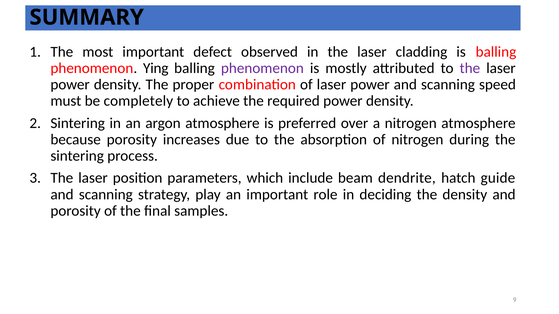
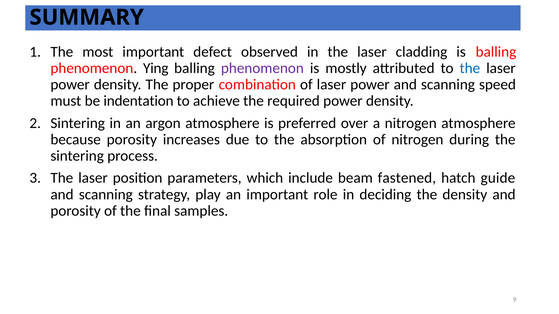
the colour: purple -> blue (470, 68)
completely: completely -> indentation (139, 101)
dendrite: dendrite -> fastened (407, 178)
